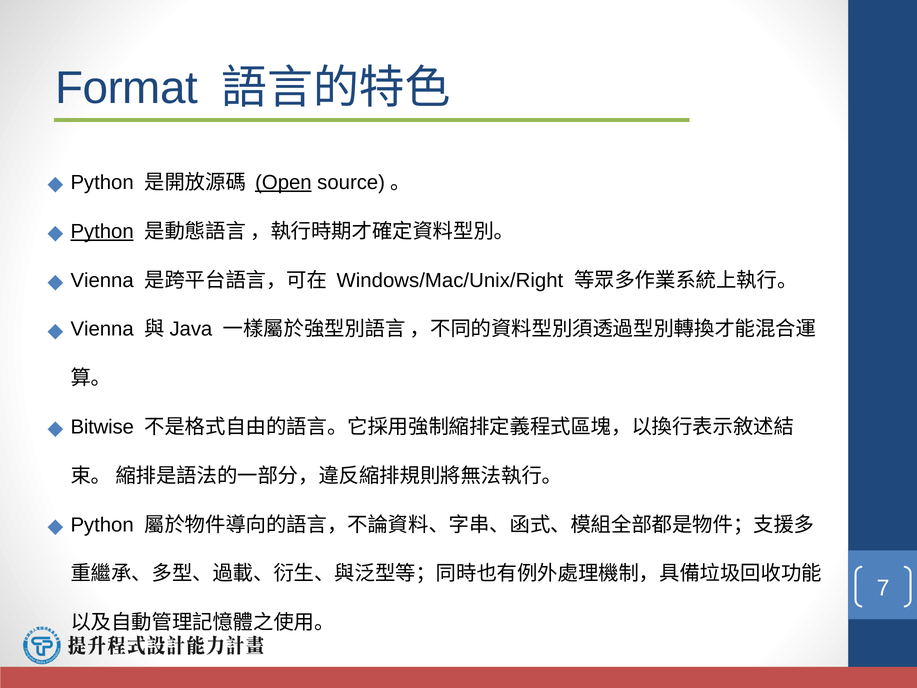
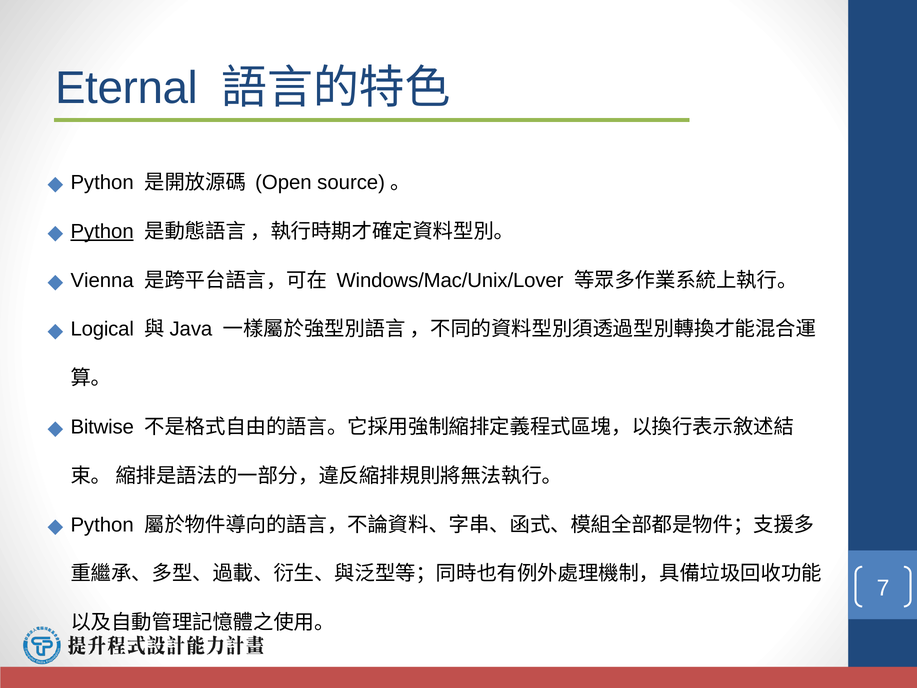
Format: Format -> Eternal (127, 88)
Open underline: present -> none (283, 182)
Windows/Mac/Unix/Right: Windows/Mac/Unix/Right -> Windows/Mac/Unix/Lover (450, 280)
Vienna: Vienna -> Logical (102, 329)
